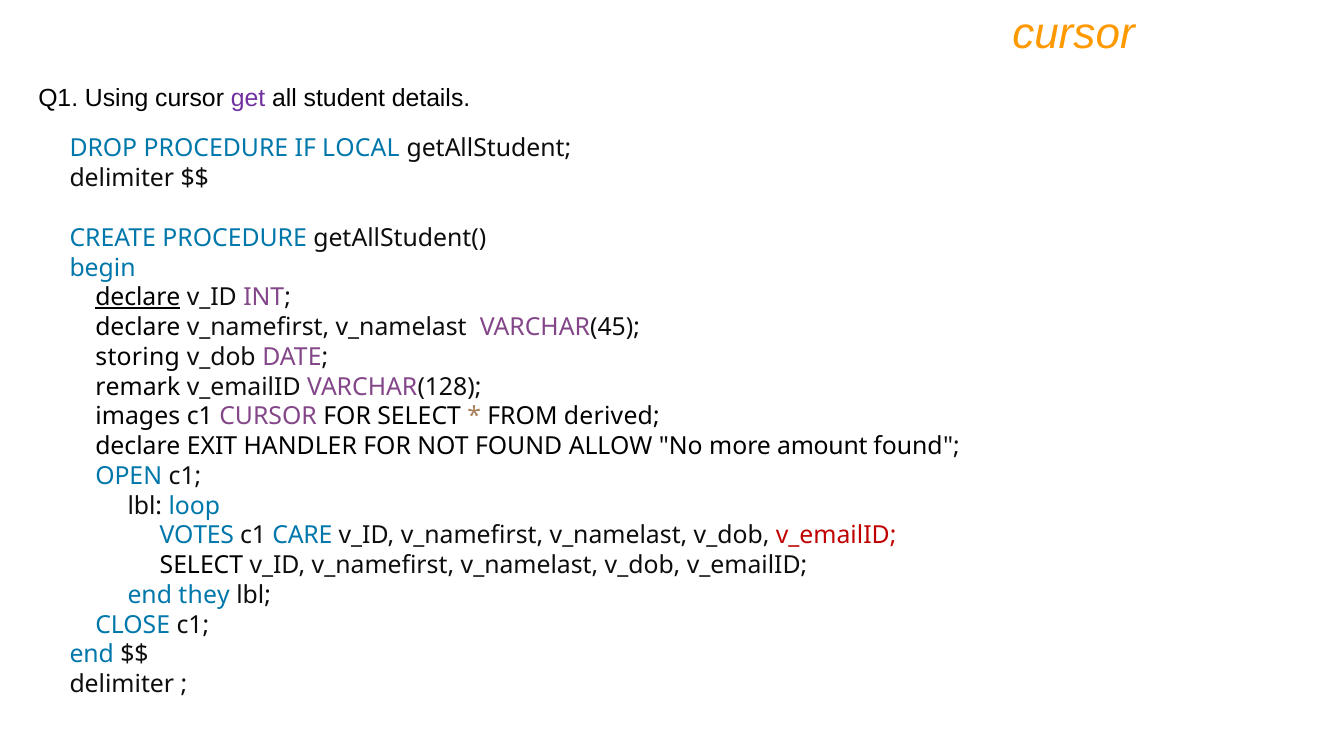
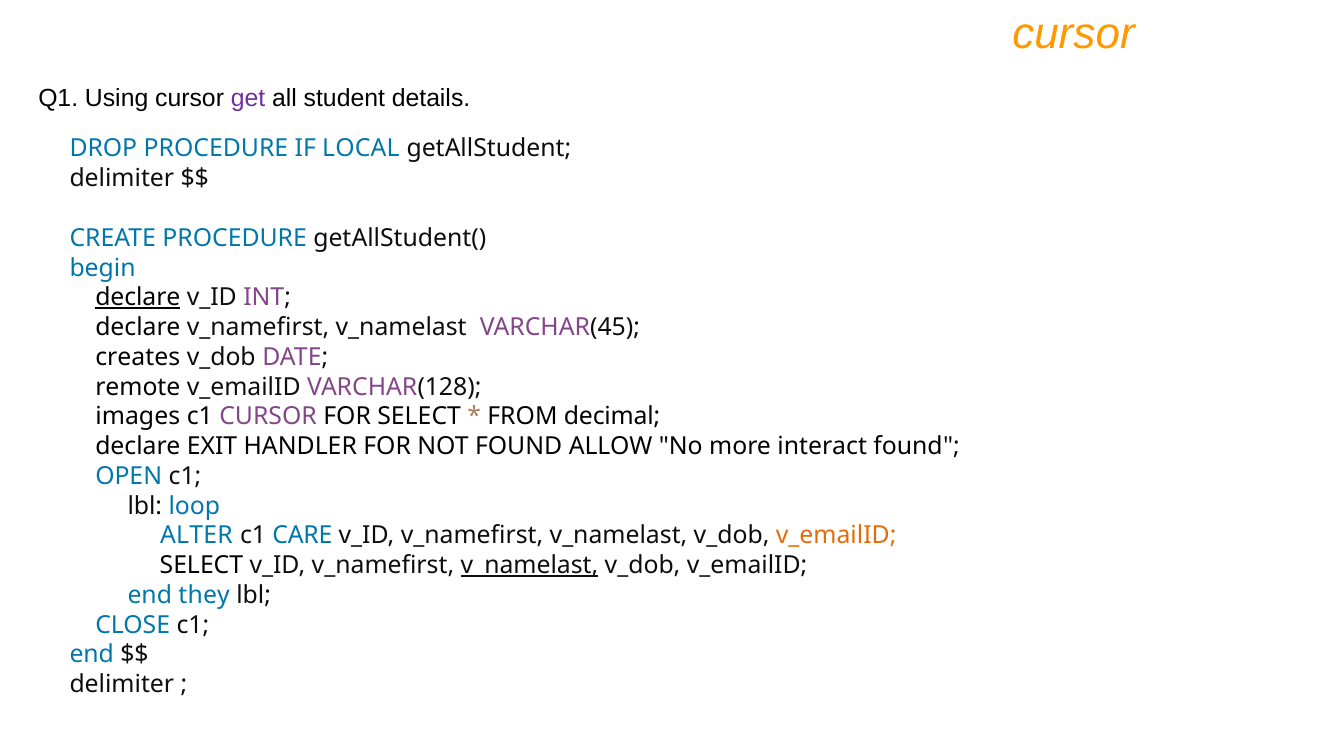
storing: storing -> creates (138, 357)
remark: remark -> remote (138, 387)
derived: derived -> decimal (612, 416)
amount: amount -> interact (822, 446)
VOTES: VOTES -> ALTER (197, 535)
v_emailID colour: red -> orange (836, 535)
v_namelast underline: none -> present (529, 565)
